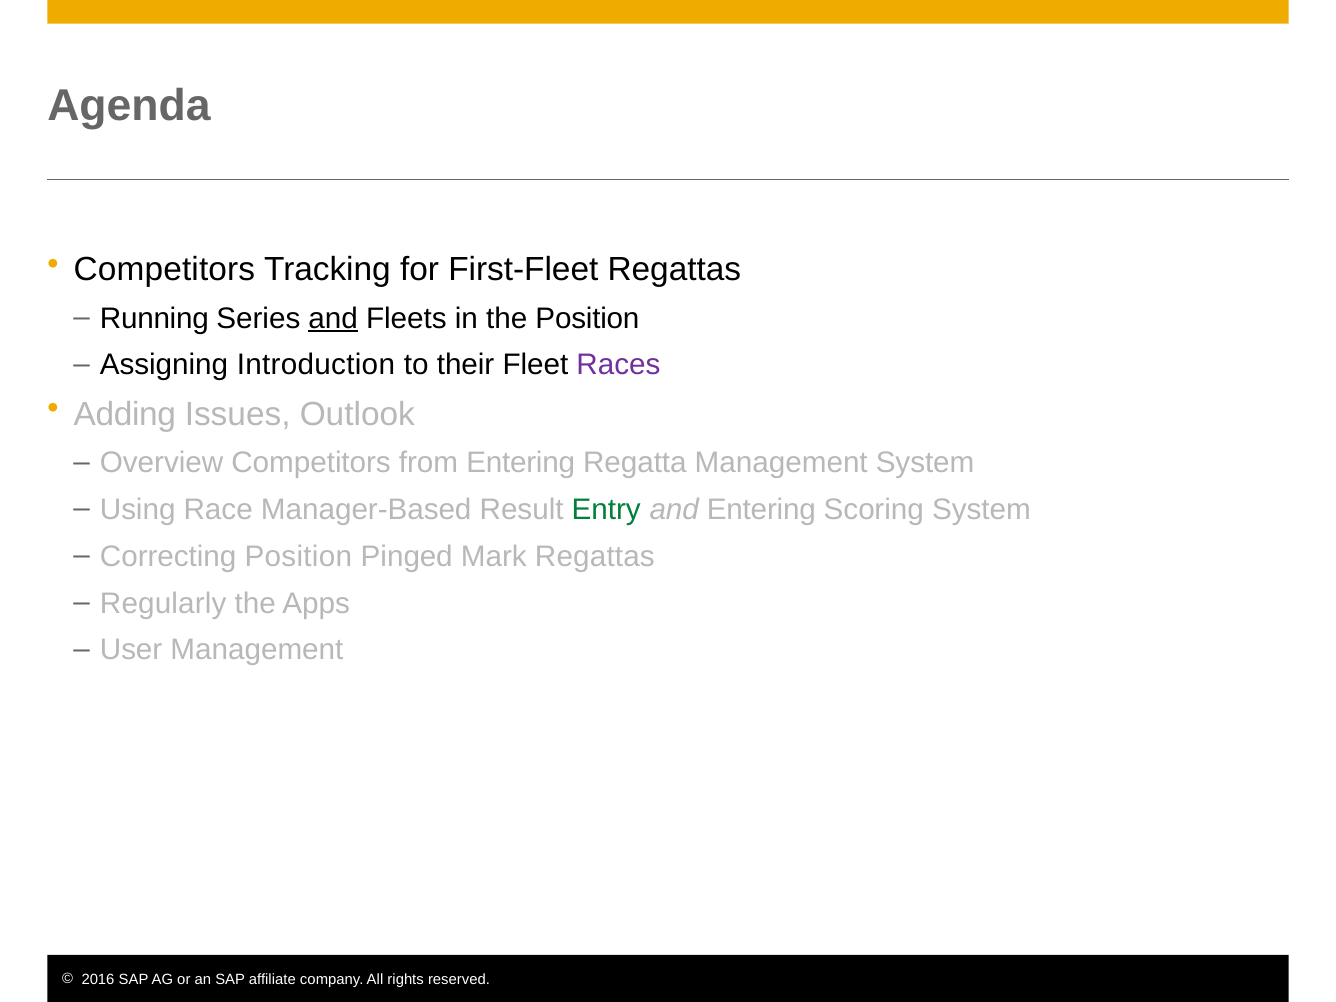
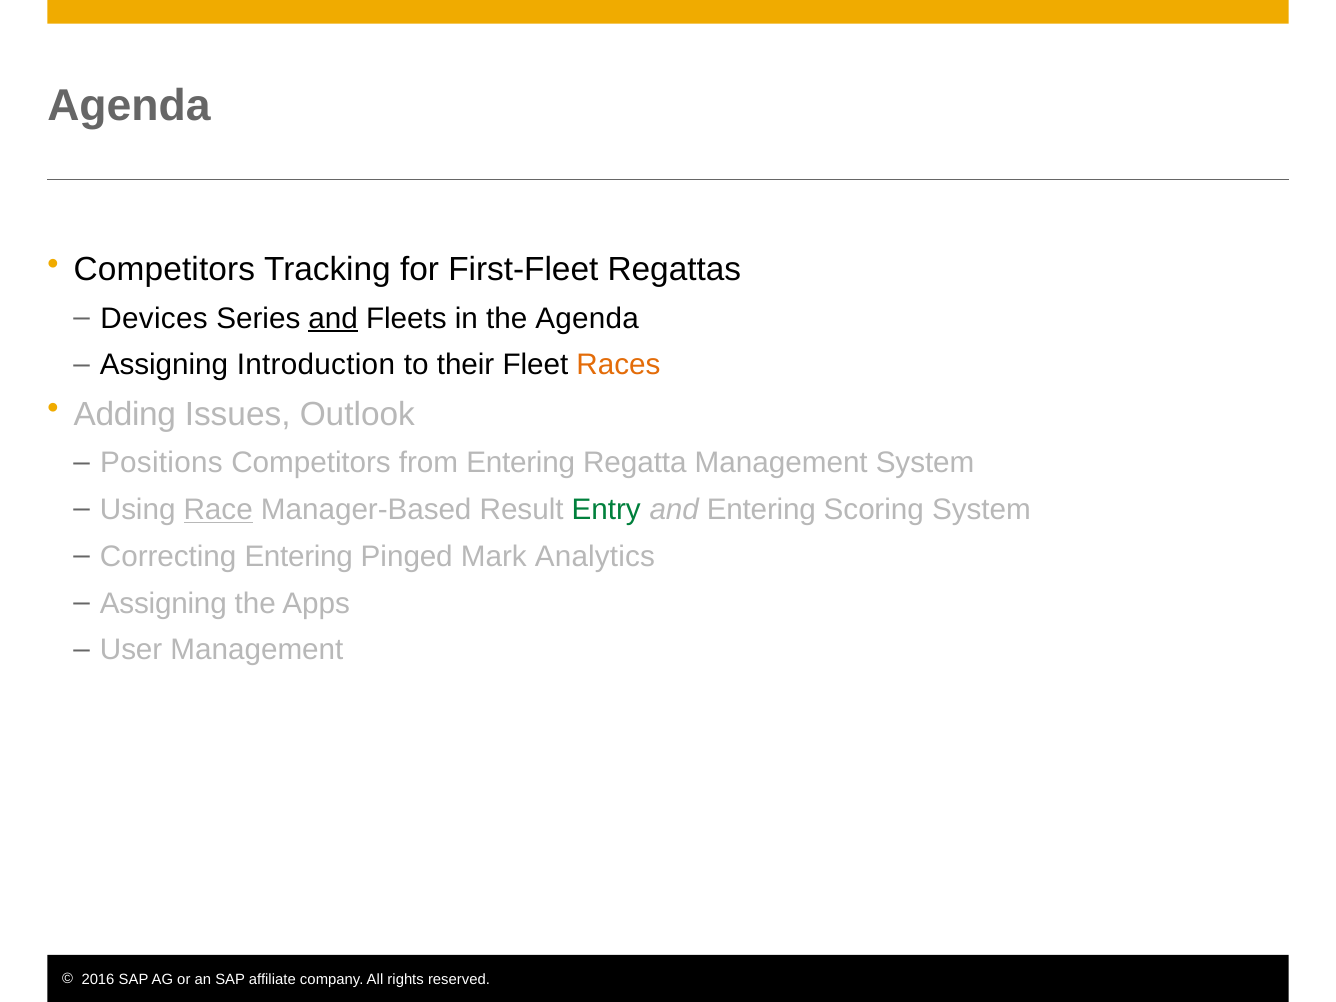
Running: Running -> Devices (154, 318)
the Position: Position -> Agenda (587, 318)
Races colour: purple -> orange (618, 365)
Overview: Overview -> Positions (161, 463)
Race underline: none -> present (218, 510)
Correcting Position: Position -> Entering (299, 557)
Mark Regattas: Regattas -> Analytics (595, 557)
Regularly: Regularly -> Assigning (163, 603)
